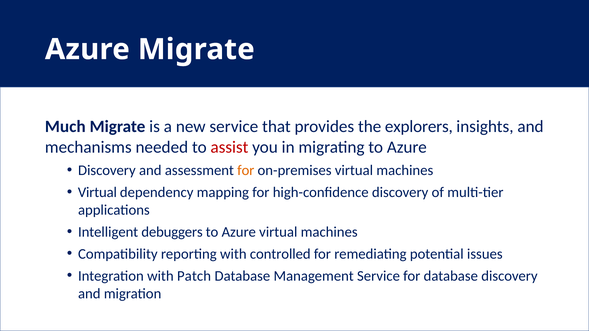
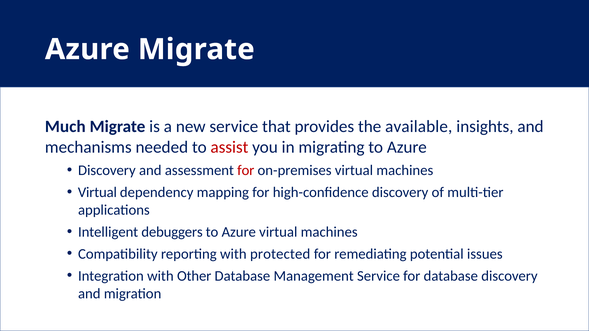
explorers: explorers -> available (419, 127)
for colour: orange -> red (246, 171)
controlled: controlled -> protected (280, 254)
Patch: Patch -> Other (194, 276)
